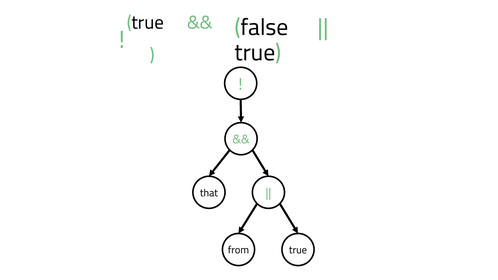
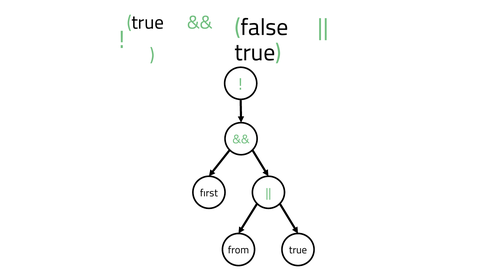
that: that -> first (209, 193)
